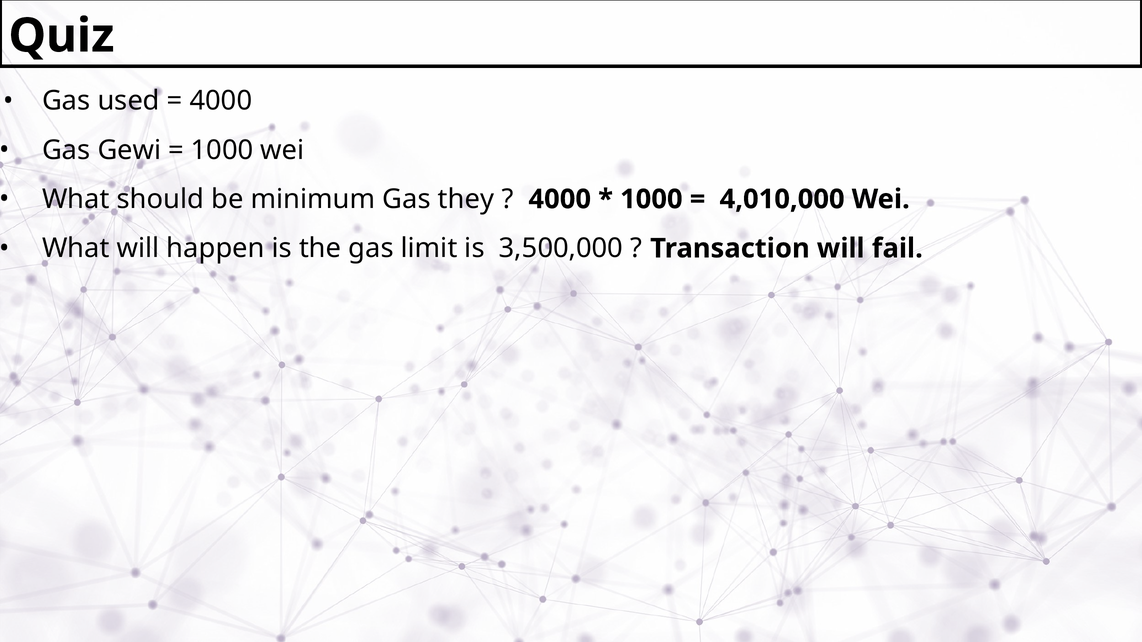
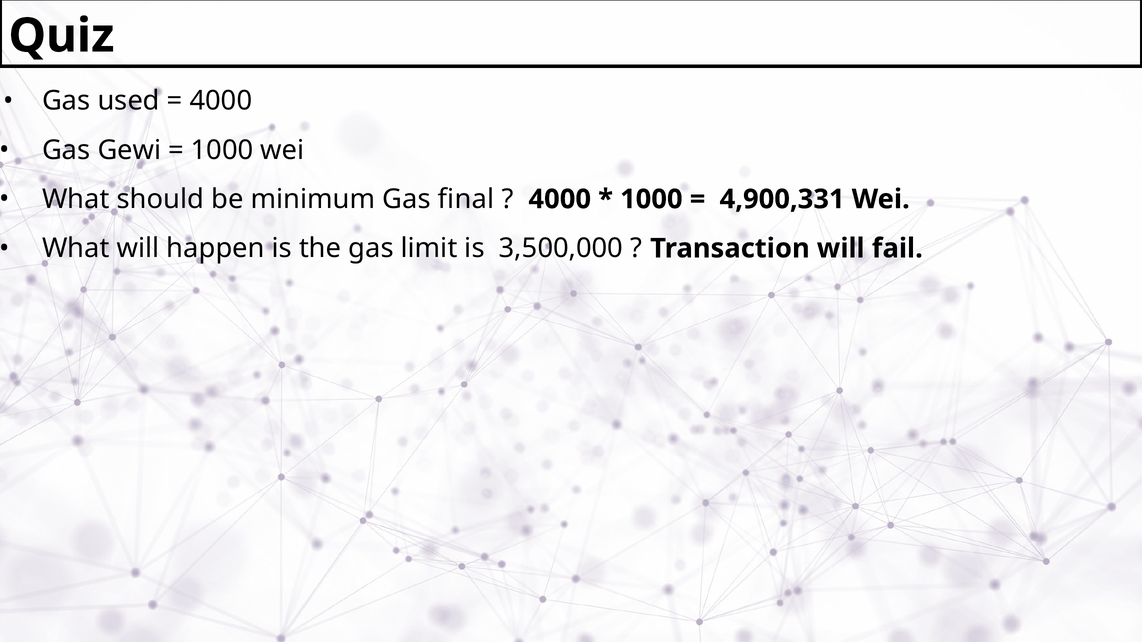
they: they -> final (466, 199)
4,010,000: 4,010,000 -> 4,900,331 (782, 199)
